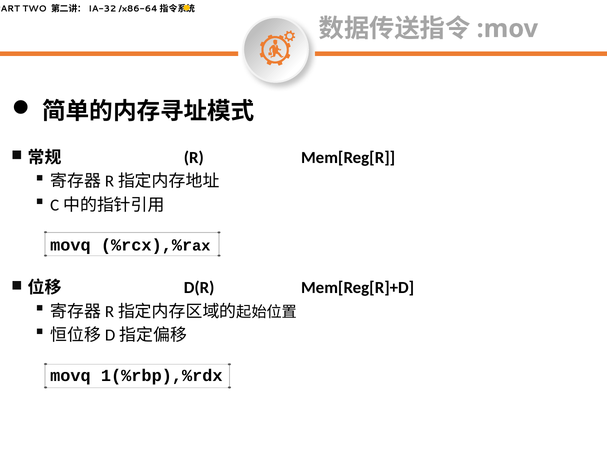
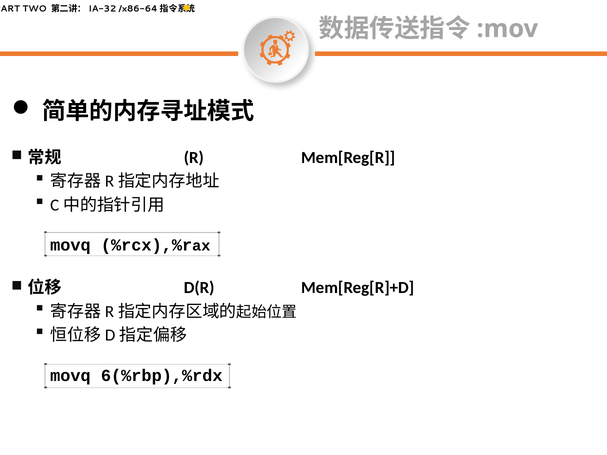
1(%rbp),%rdx: 1(%rbp),%rdx -> 6(%rbp),%rdx (162, 376)
